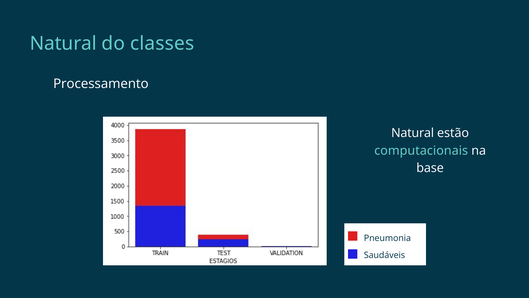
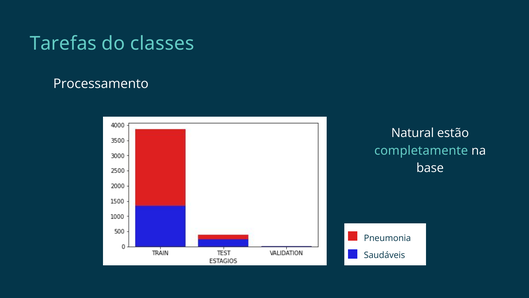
Natural: Natural -> Tarefas (63, 44)
computacionais: computacionais -> completamente (421, 150)
